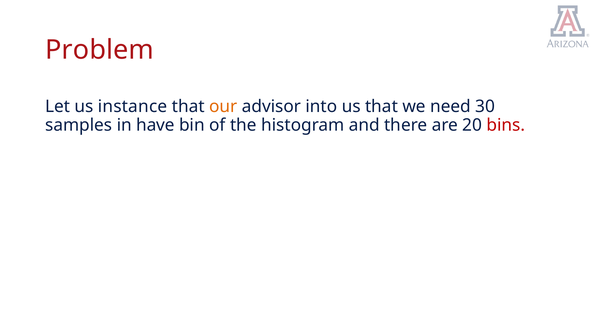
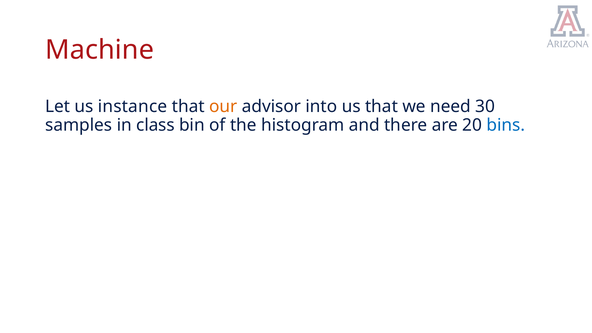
Problem: Problem -> Machine (100, 50)
have: have -> class (155, 125)
bins colour: red -> blue (506, 125)
